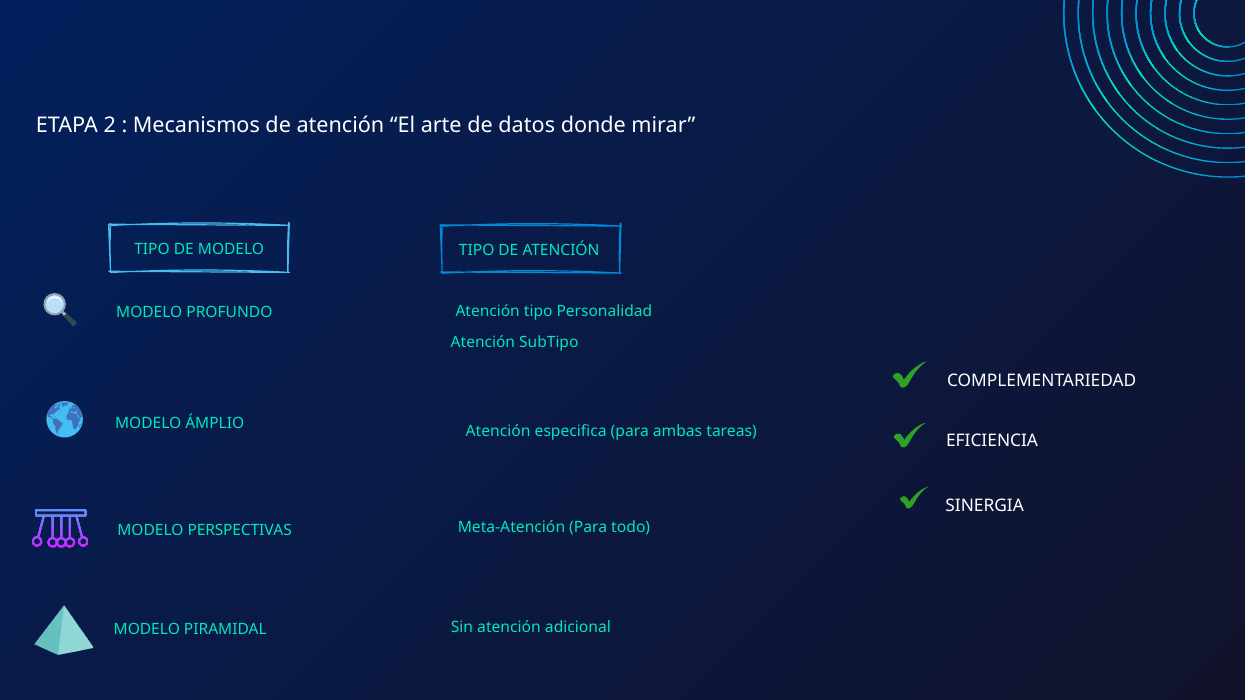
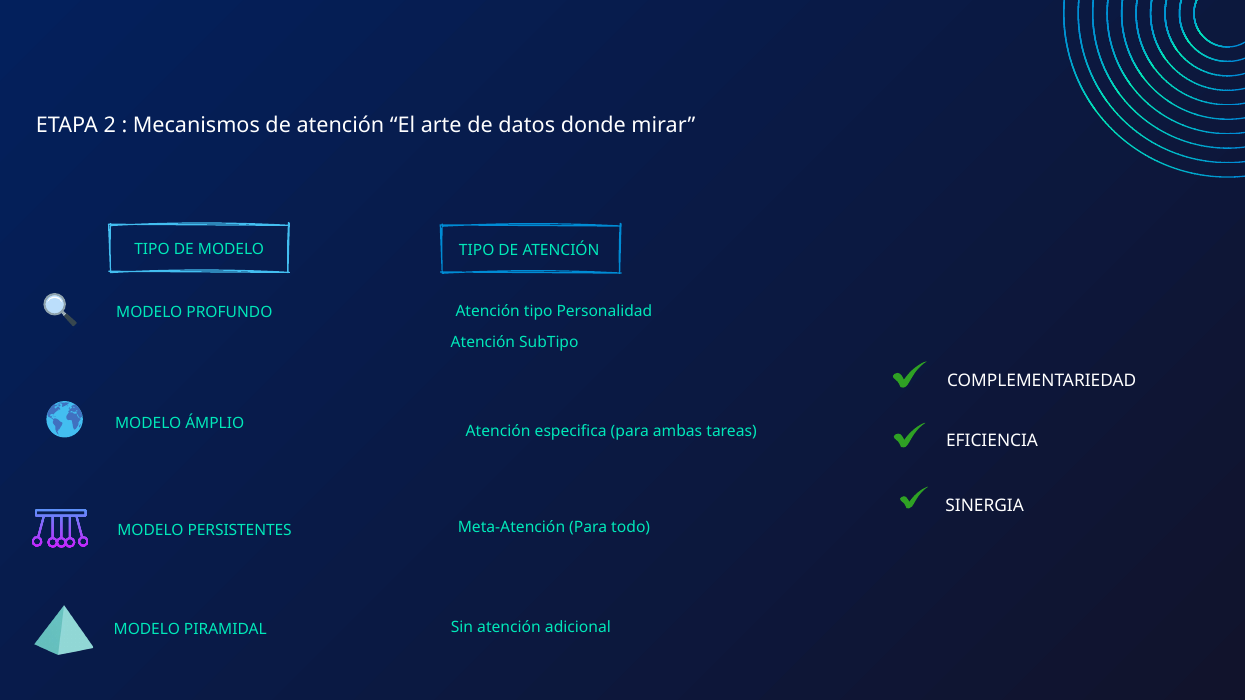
PERSPECTIVAS: PERSPECTIVAS -> PERSISTENTES (240, 531)
